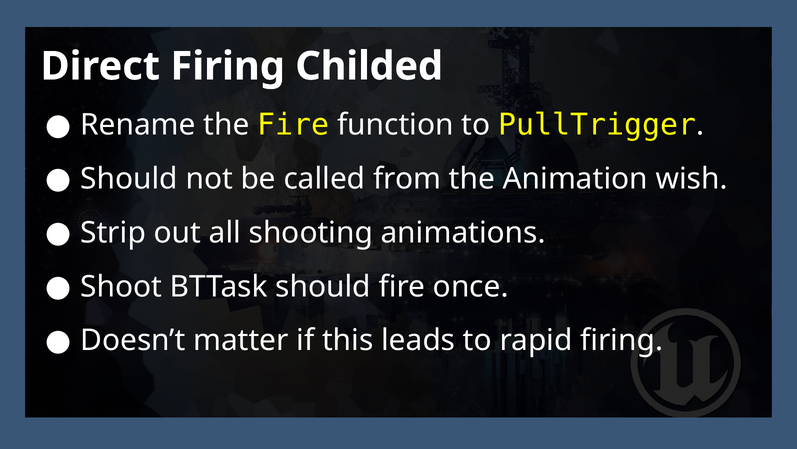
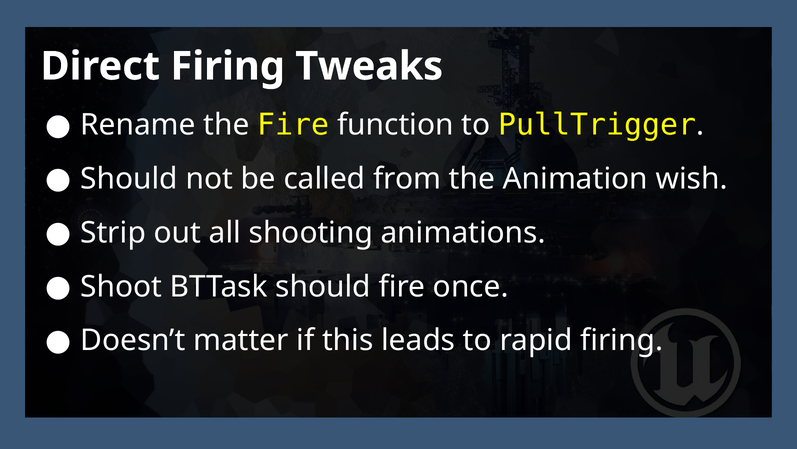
Childed: Childed -> Tweaks (369, 66)
